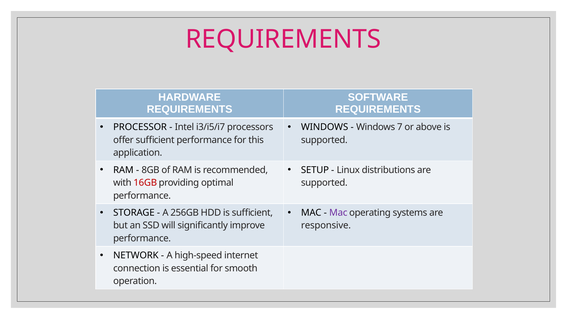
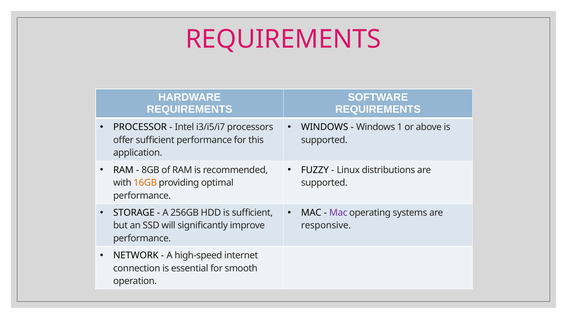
7: 7 -> 1 (400, 127)
SETUP: SETUP -> FUZZY (315, 170)
16GB colour: red -> orange (145, 183)
